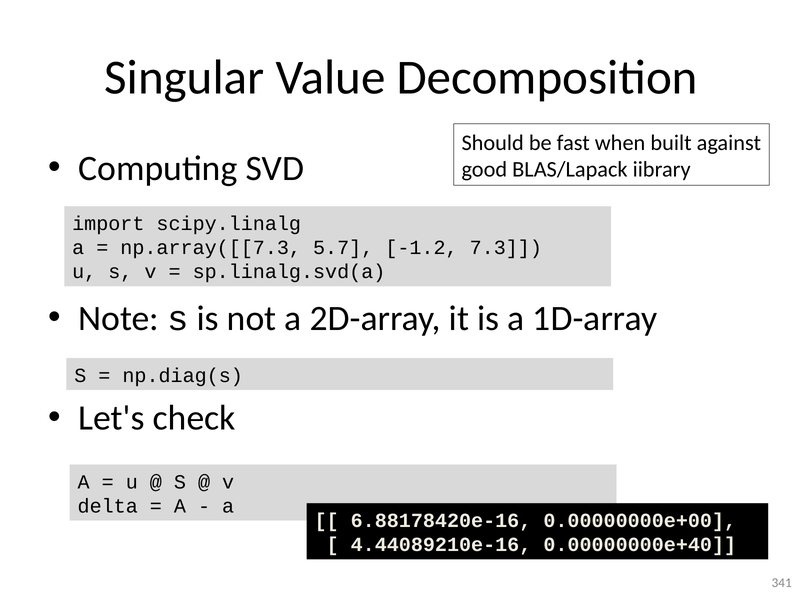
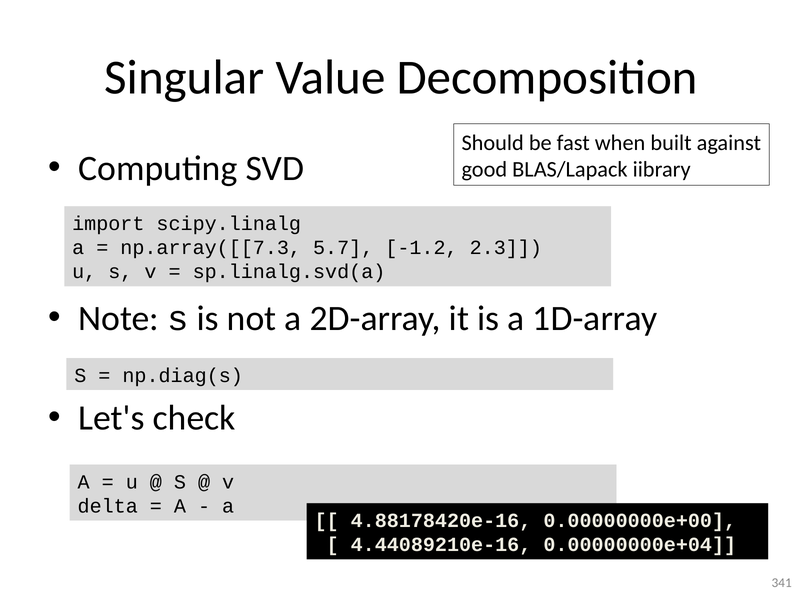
7.3: 7.3 -> 2.3 (506, 248)
6.88178420e-16: 6.88178420e-16 -> 4.88178420e-16 (441, 521)
0.00000000e+40: 0.00000000e+40 -> 0.00000000e+04 (640, 545)
